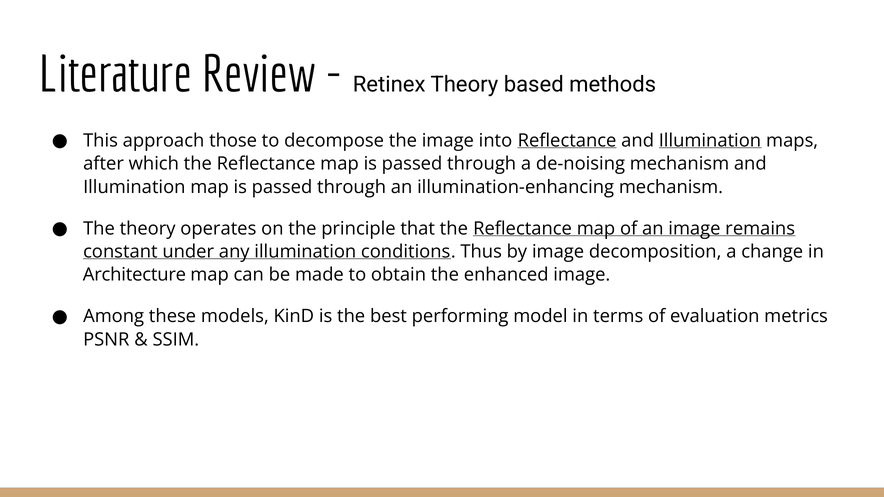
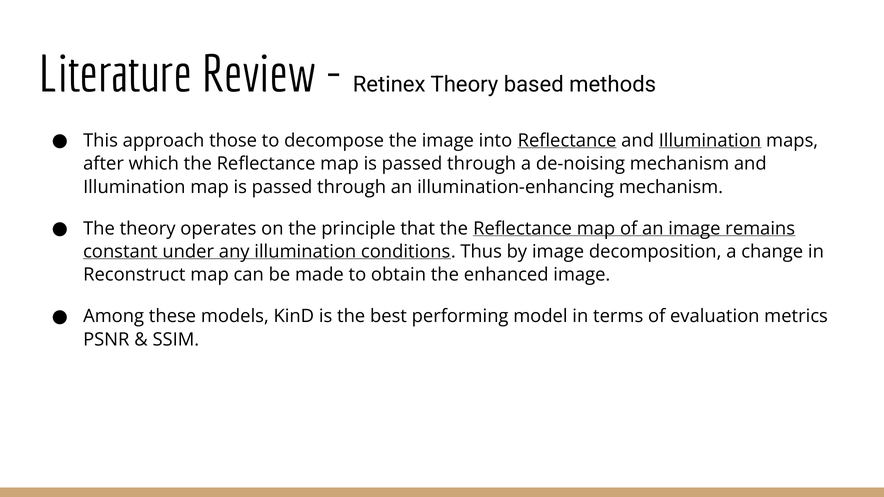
Architecture: Architecture -> Reconstruct (134, 275)
